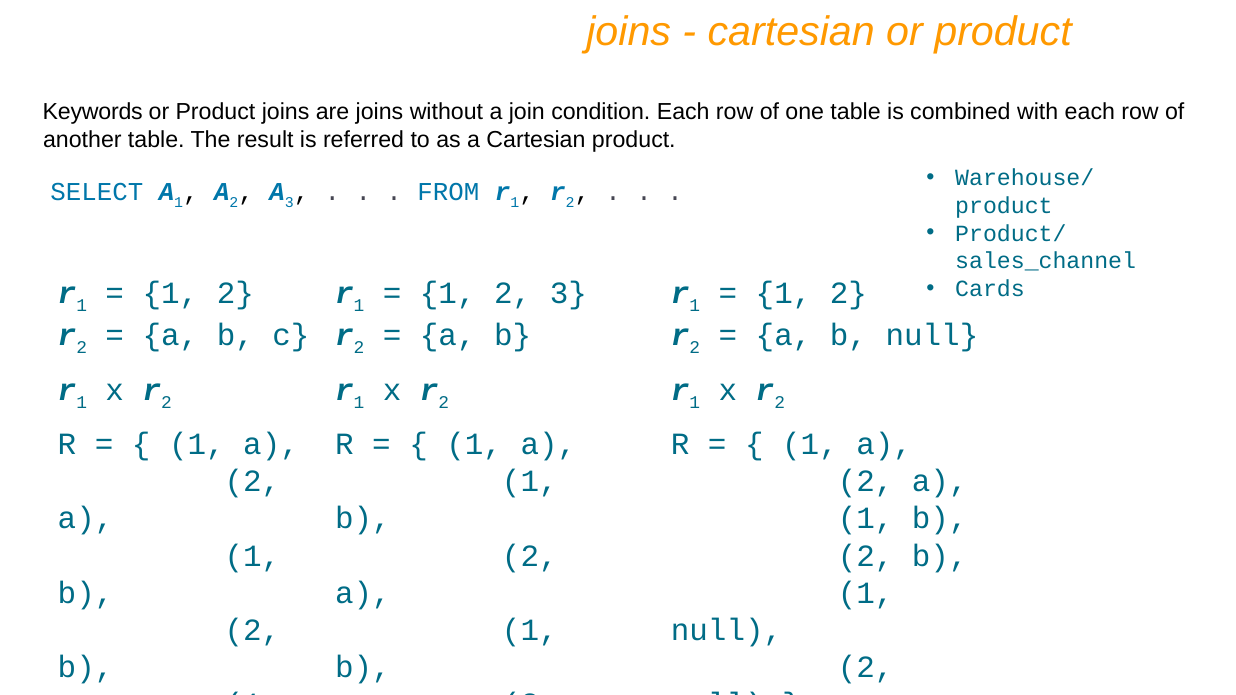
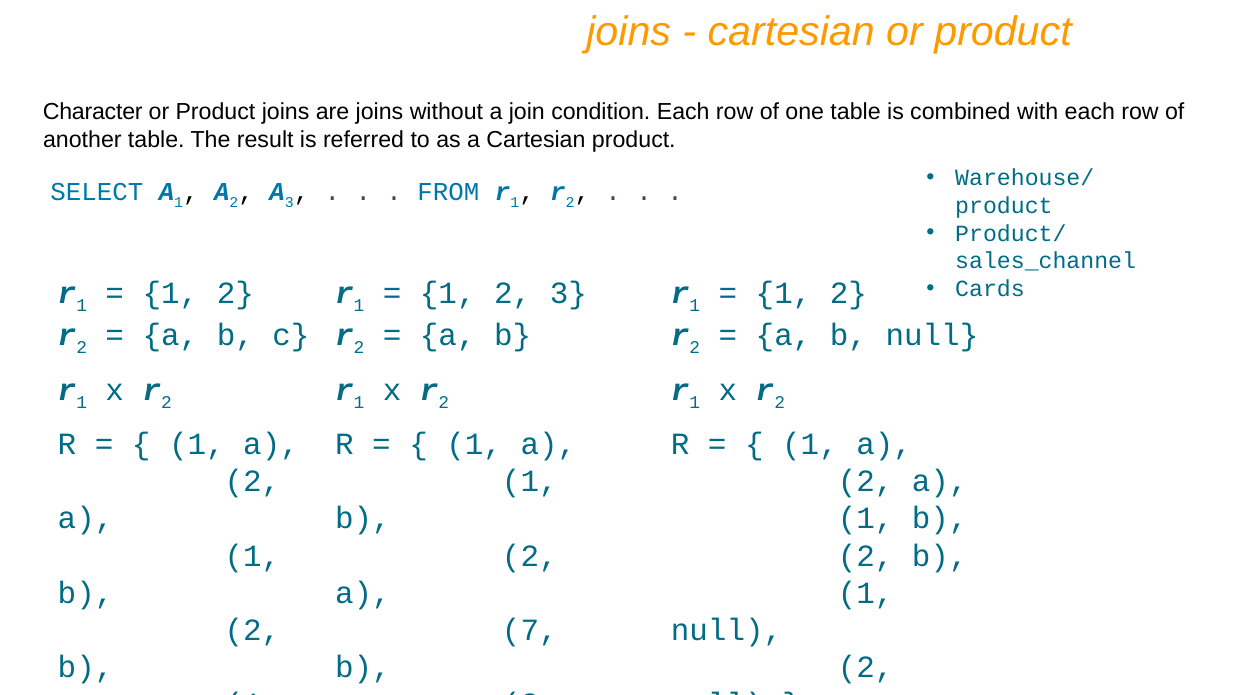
Keywords: Keywords -> Character (93, 112)
1: 1 -> 7 (530, 630)
